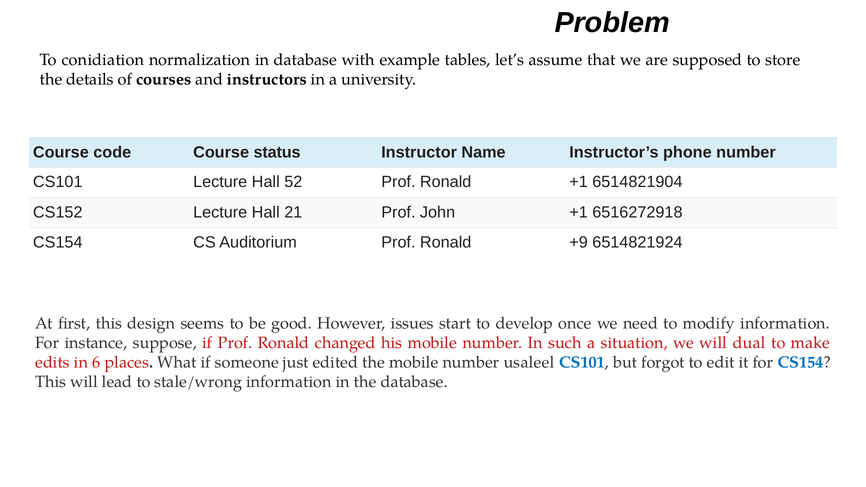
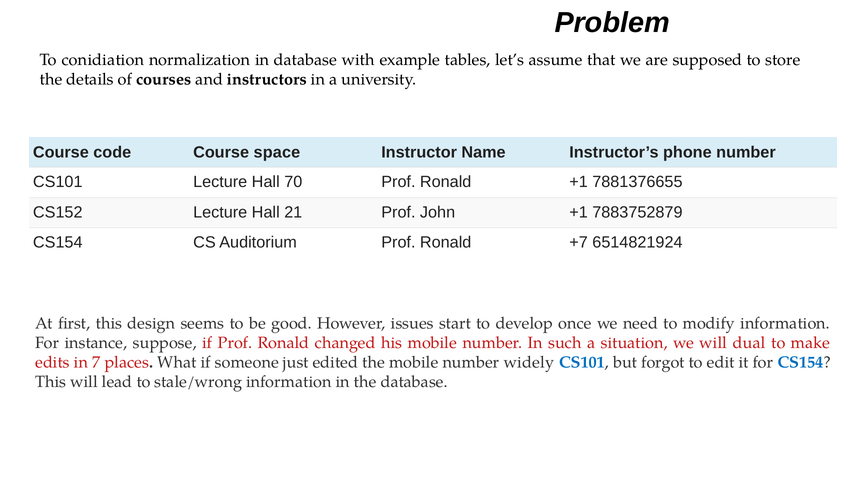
status: status -> space (277, 152)
52: 52 -> 70 (293, 182)
6514821904: 6514821904 -> 7881376655 (637, 182)
6516272918: 6516272918 -> 7883752879 (637, 212)
+9: +9 -> +7 (579, 243)
6: 6 -> 7 (96, 363)
usaleel: usaleel -> widely (529, 363)
